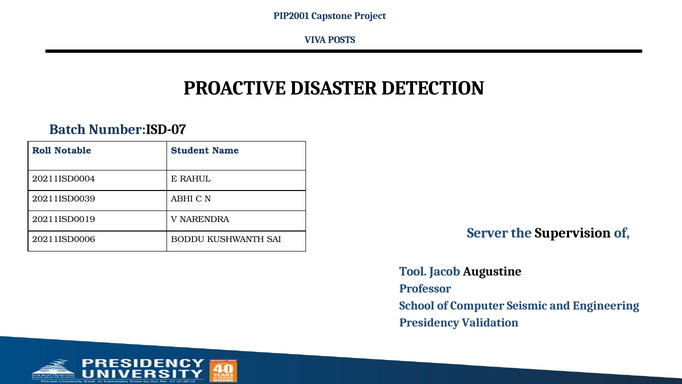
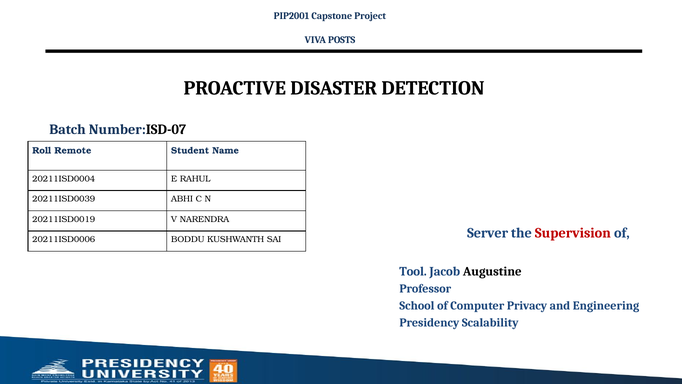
Notable: Notable -> Remote (73, 151)
Supervision colour: black -> red (573, 233)
Seismic: Seismic -> Privacy (527, 305)
Validation: Validation -> Scalability (490, 322)
